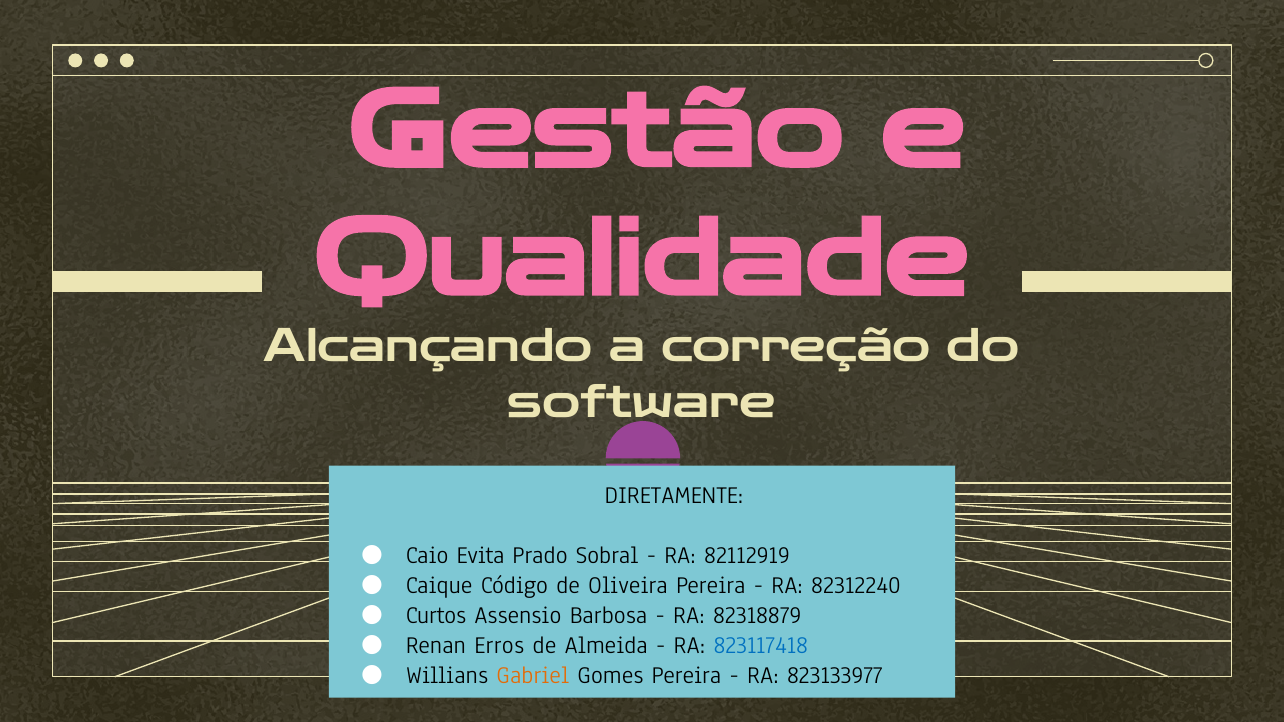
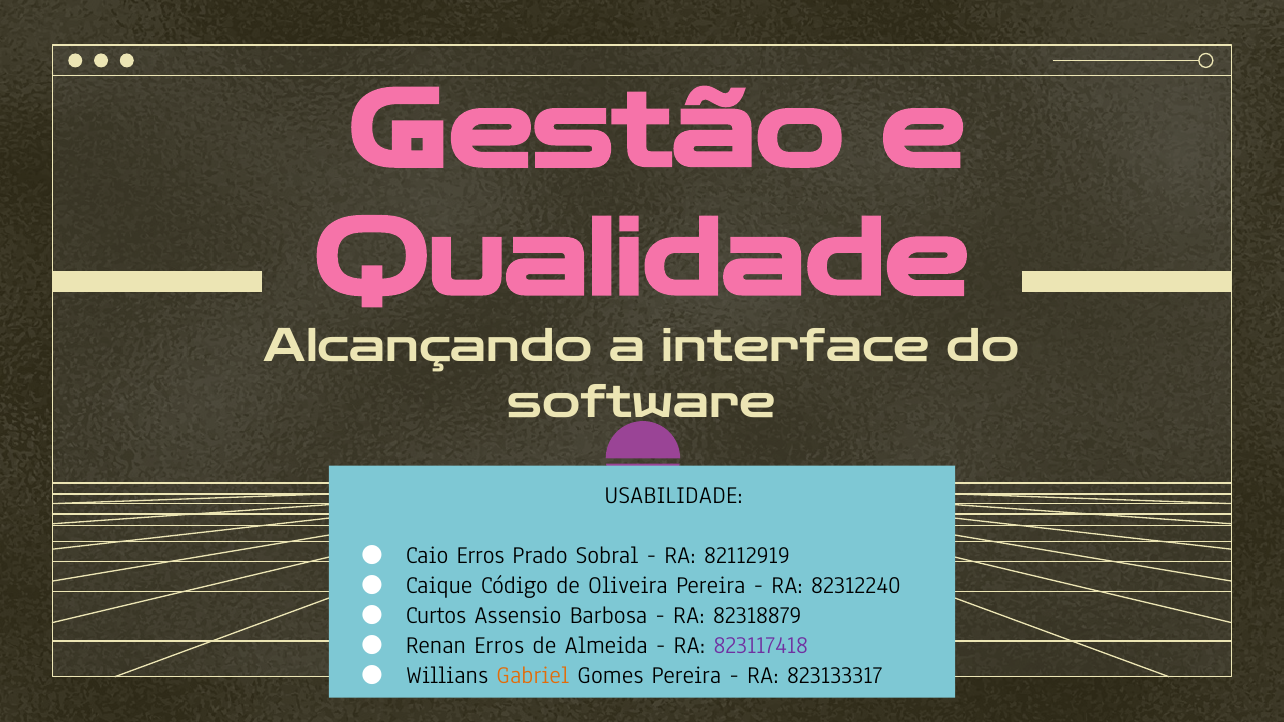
correção: correção -> interface (796, 346)
DIRETAMENTE: DIRETAMENTE -> USABILIDADE (674, 495)
Caio Evita: Evita -> Erros (481, 555)
823117418 colour: blue -> purple (761, 645)
823133977: 823133977 -> 823133317 (835, 675)
